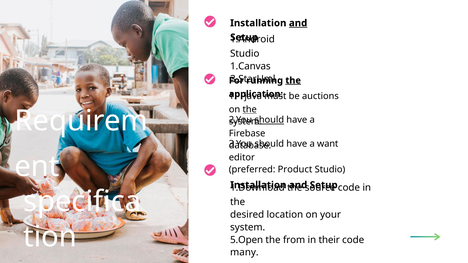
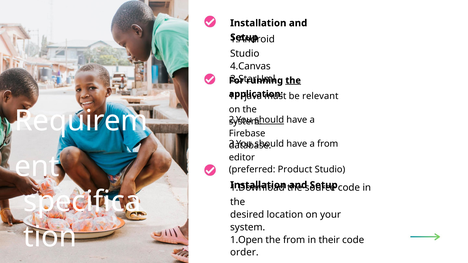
and underline: present -> none (298, 23)
1.Canvas: 1.Canvas -> 4.Canvas (250, 66)
auctions: auctions -> relevant (320, 96)
the underline: present -> none (250, 109)
a want: want -> from (328, 144)
5.Open: 5.Open -> 1.Open (247, 240)
many: many -> order (244, 252)
